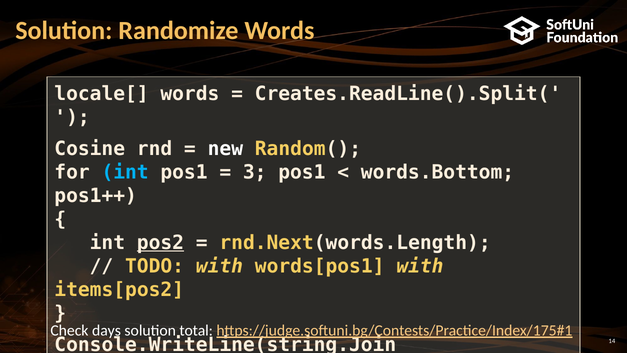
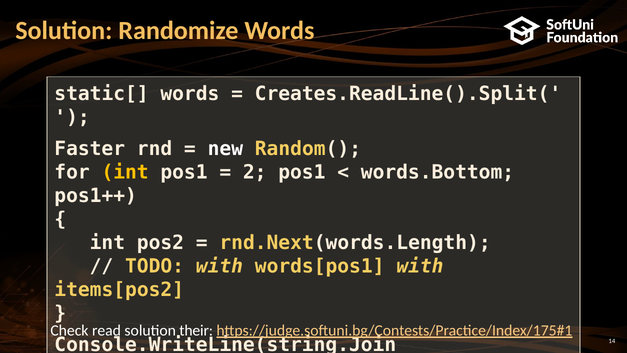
locale[: locale[ -> static[ (102, 94)
Cosine: Cosine -> Faster (90, 148)
int colour: light blue -> yellow (125, 172)
3: 3 -> 2 (255, 172)
pos2 underline: present -> none (160, 243)
days: days -> read (106, 330)
total: total -> their (196, 330)
